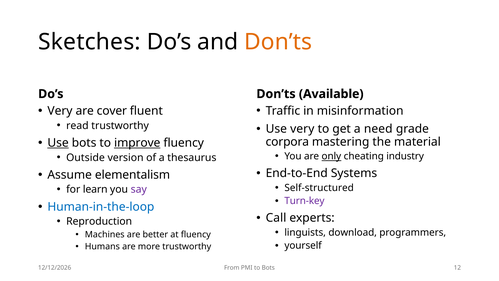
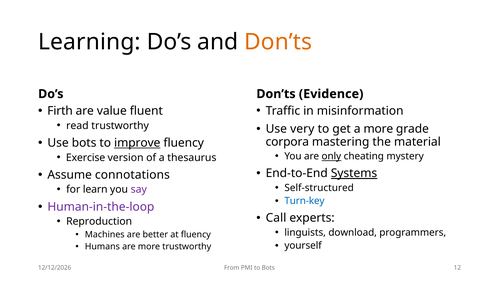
Sketches: Sketches -> Learning (89, 42)
Available: Available -> Evidence (331, 94)
Very: Very -> Firth (60, 111)
cover: cover -> value (112, 111)
a need: need -> more (378, 129)
Use underline: present -> none (58, 143)
industry: industry -> mystery (405, 156)
Outside: Outside -> Exercise (86, 157)
Systems underline: none -> present (354, 173)
elementalism: elementalism -> connotations (132, 175)
Turn-key colour: purple -> blue (304, 201)
Human-in-the-loop colour: blue -> purple (101, 207)
